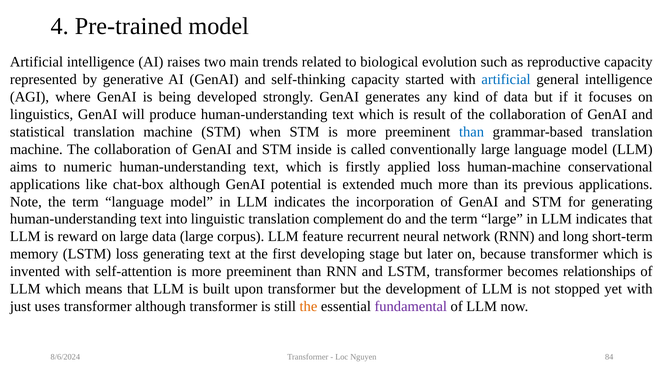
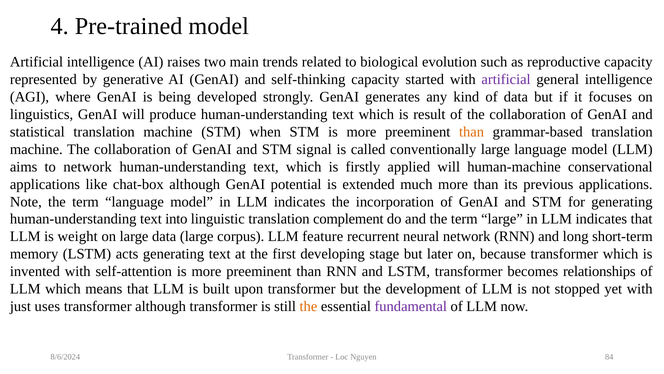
artificial colour: blue -> purple (506, 79)
than colour: blue -> orange (472, 132)
inside: inside -> signal (314, 149)
to numeric: numeric -> network (88, 167)
applied loss: loss -> will (449, 167)
reward: reward -> weight (78, 236)
LSTM loss: loss -> acts (127, 254)
